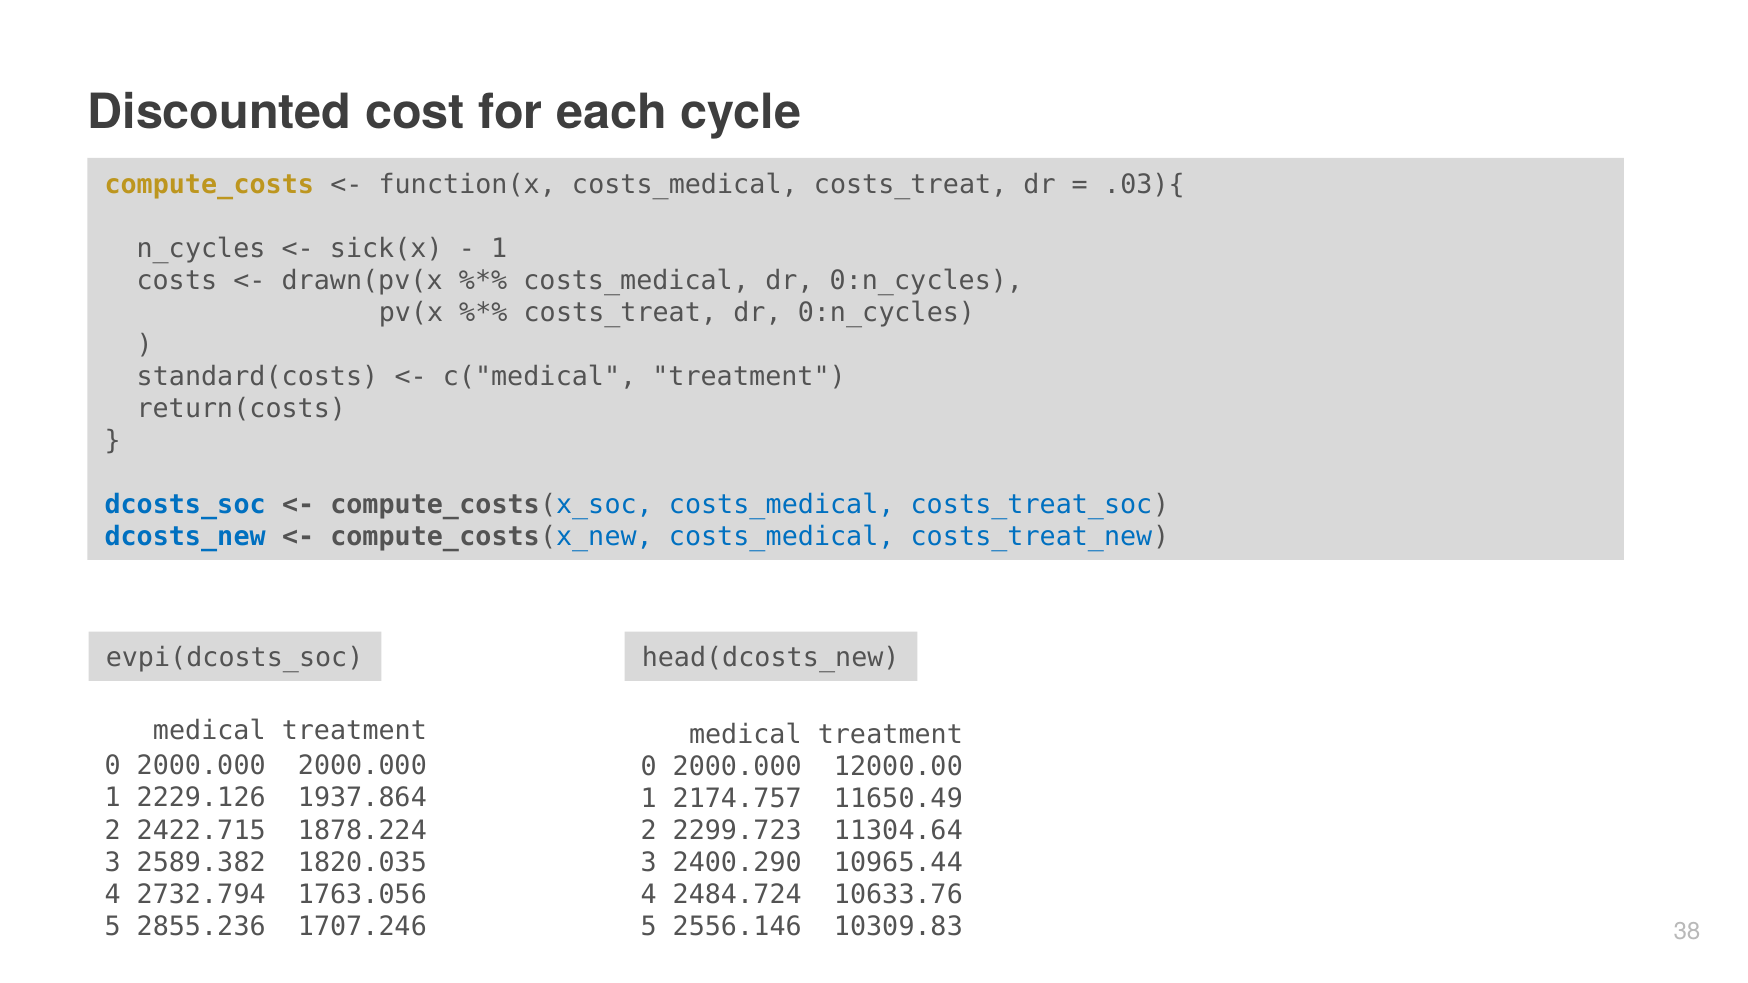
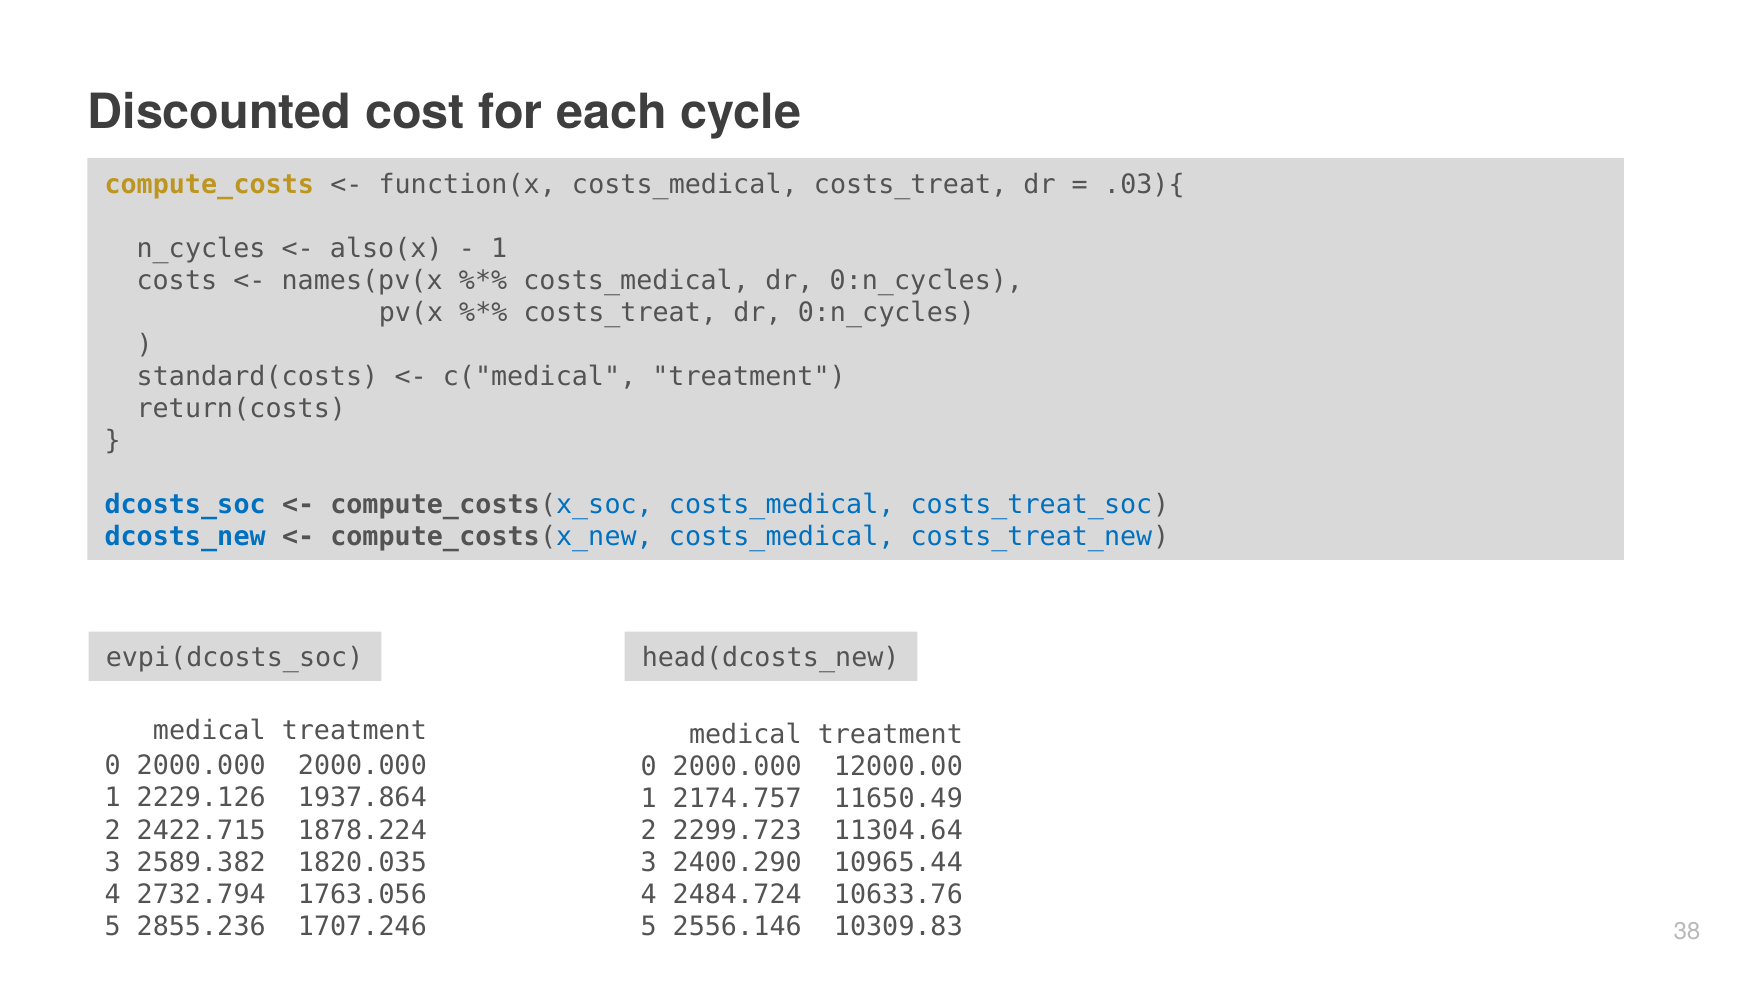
sick(x: sick(x -> also(x (386, 249)
drawn(pv(x: drawn(pv(x -> names(pv(x (362, 281)
